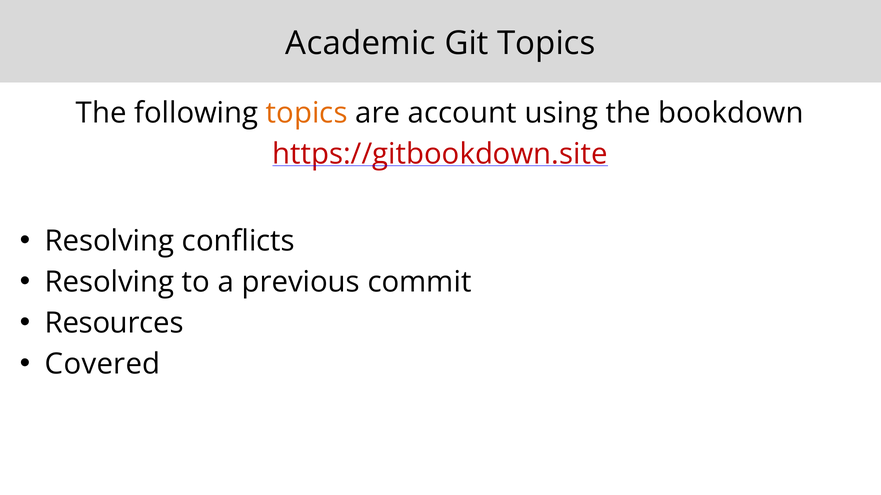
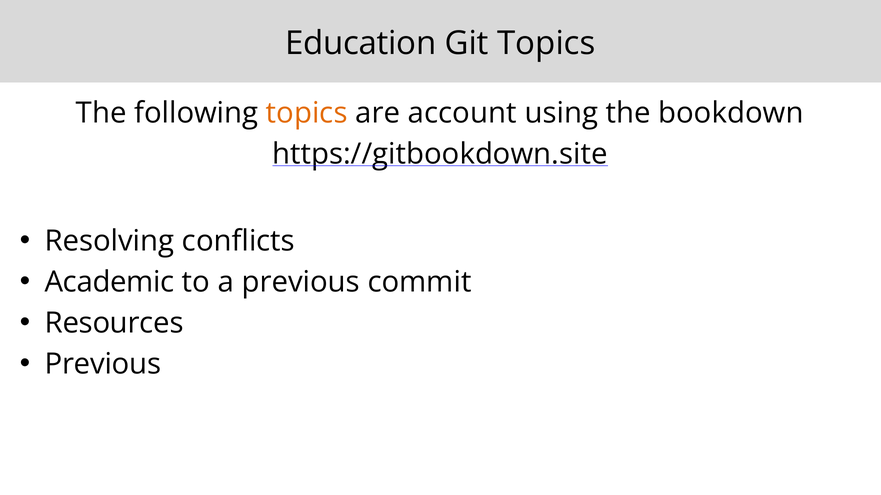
Academic: Academic -> Education (361, 44)
https://gitbookdown.site colour: red -> black (440, 154)
Resolving: Resolving -> Academic (110, 282)
Covered: Covered -> Previous (103, 365)
